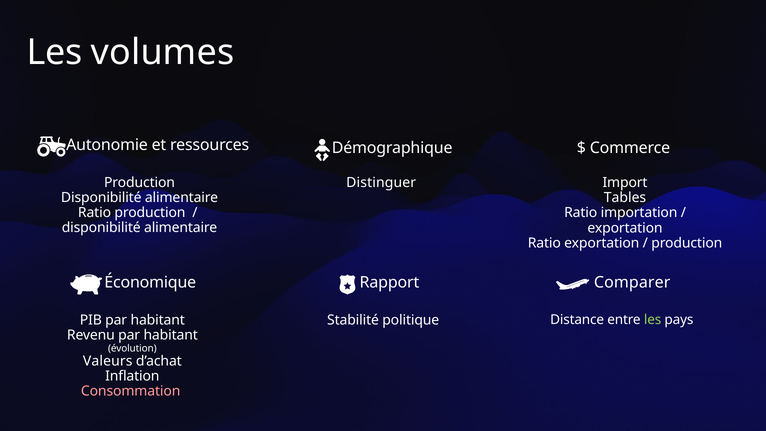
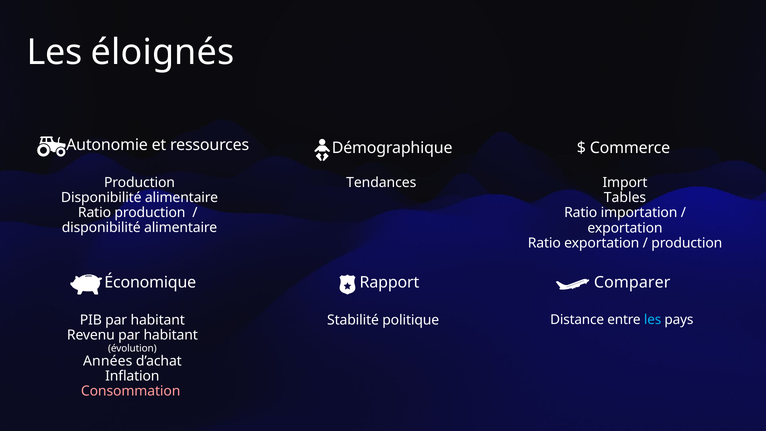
volumes: volumes -> éloignés (163, 52)
Distinguer: Distinguer -> Tendances (381, 183)
les colour: light green -> light blue (653, 320)
Valeurs: Valeurs -> Années (108, 361)
